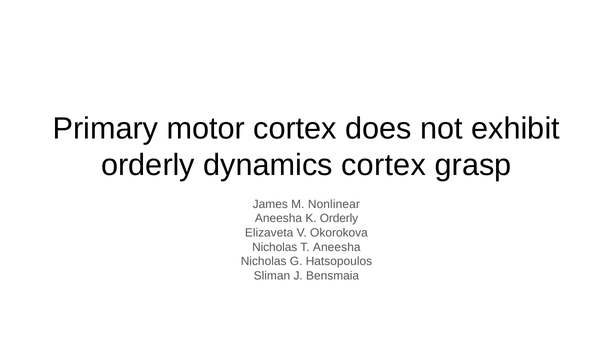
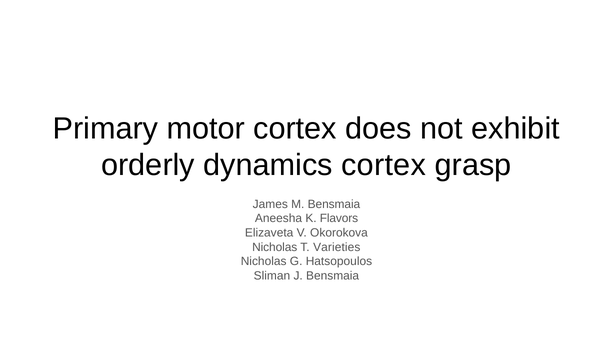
M Nonlinear: Nonlinear -> Bensmaia (334, 204)
K Orderly: Orderly -> Flavors (339, 218)
T Aneesha: Aneesha -> Varieties (337, 247)
